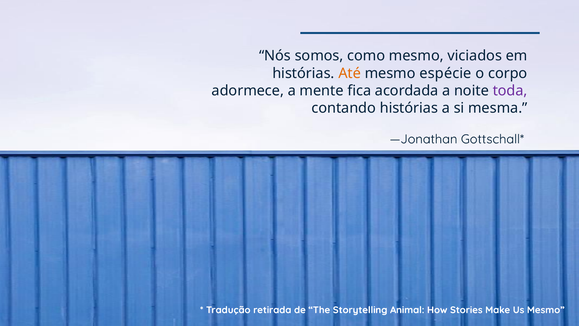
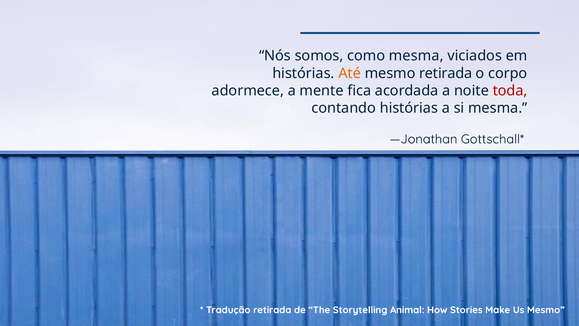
como mesmo: mesmo -> mesma (416, 56)
mesmo espécie: espécie -> retirada (446, 73)
toda colour: purple -> red (510, 91)
